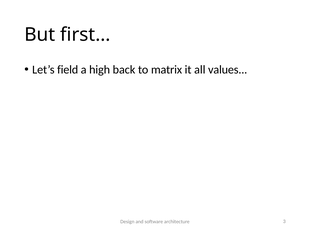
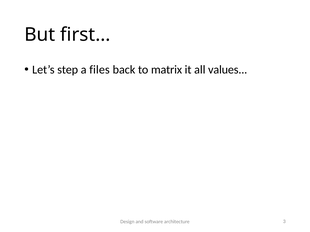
field: field -> step (68, 70)
high: high -> files (100, 70)
